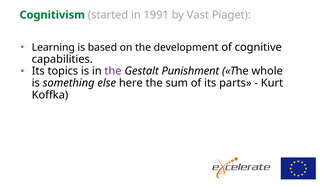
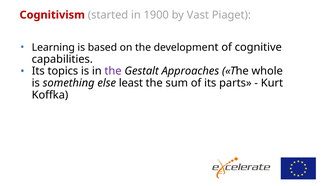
Cognitivism colour: green -> red (52, 15)
1991: 1991 -> 1900 (156, 15)
Punishment: Punishment -> Approaches (190, 71)
here: here -> least (131, 83)
